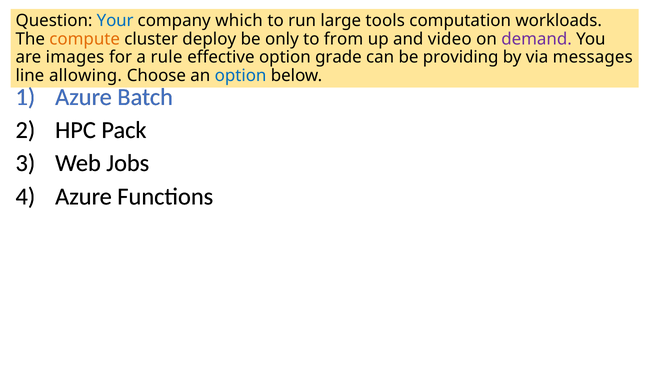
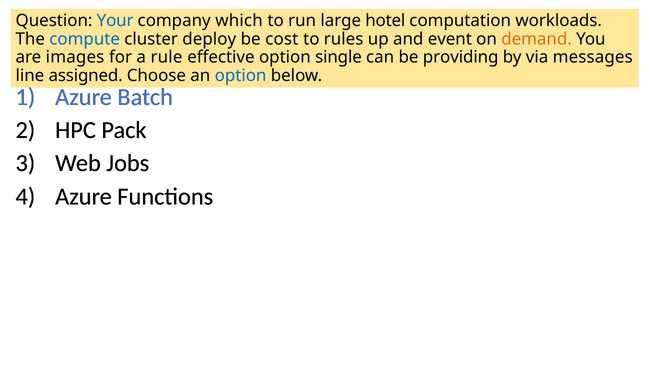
tools: tools -> hotel (385, 21)
compute colour: orange -> blue (85, 39)
only: only -> cost (282, 39)
from: from -> rules (344, 39)
video: video -> event (450, 39)
demand colour: purple -> orange (537, 39)
grade: grade -> single (338, 57)
allowing: allowing -> assigned (86, 76)
